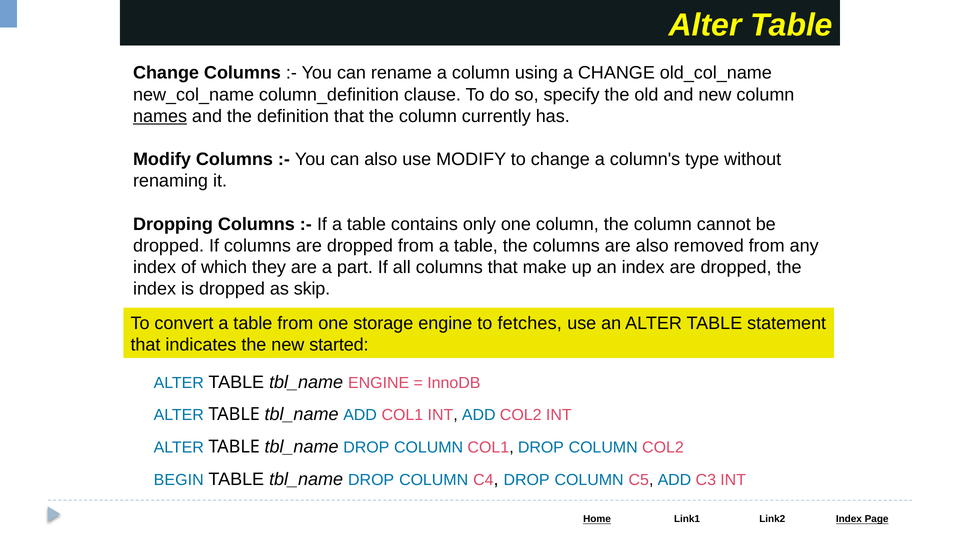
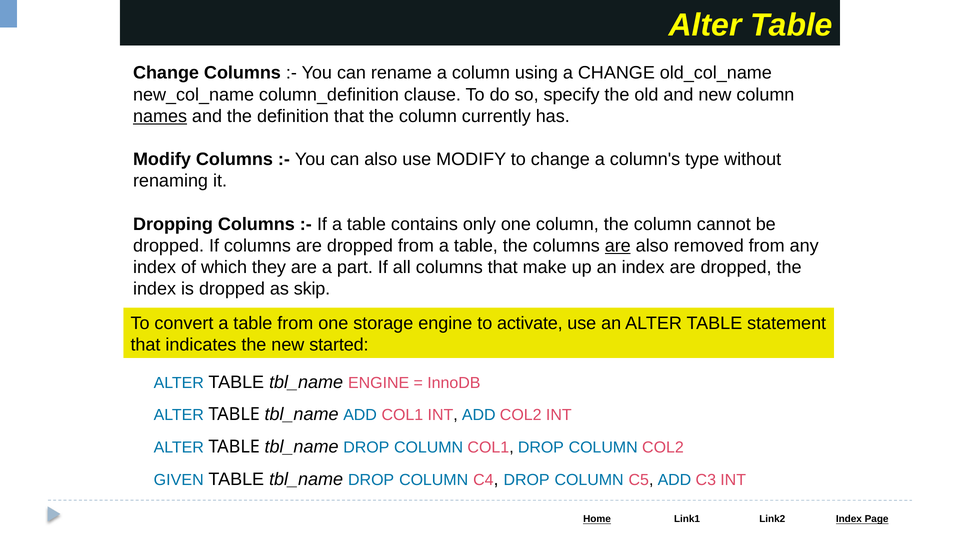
are underline: none -> present (618, 246)
fetches: fetches -> activate (530, 323)
BEGIN: BEGIN -> GIVEN (179, 480)
